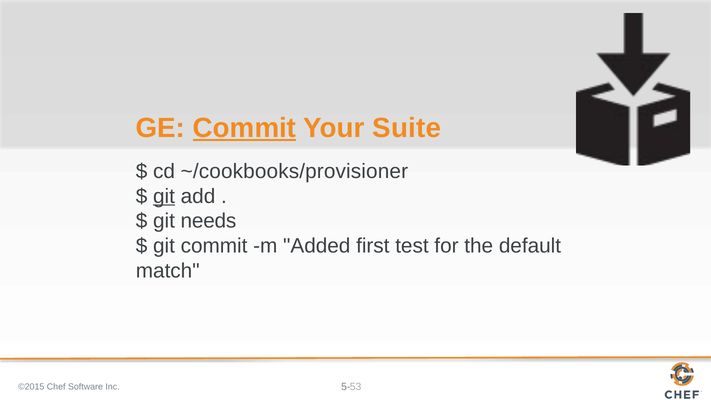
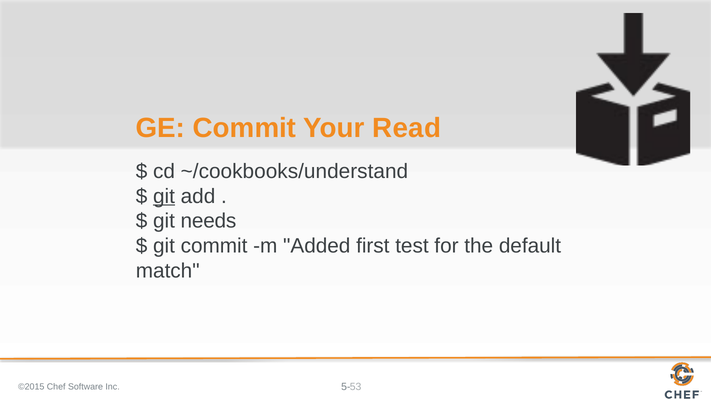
Commit underline: present -> none (245, 128)
Suite: Suite -> Read (407, 128)
~/cookbooks/provisioner: ~/cookbooks/provisioner -> ~/cookbooks/understand (294, 171)
